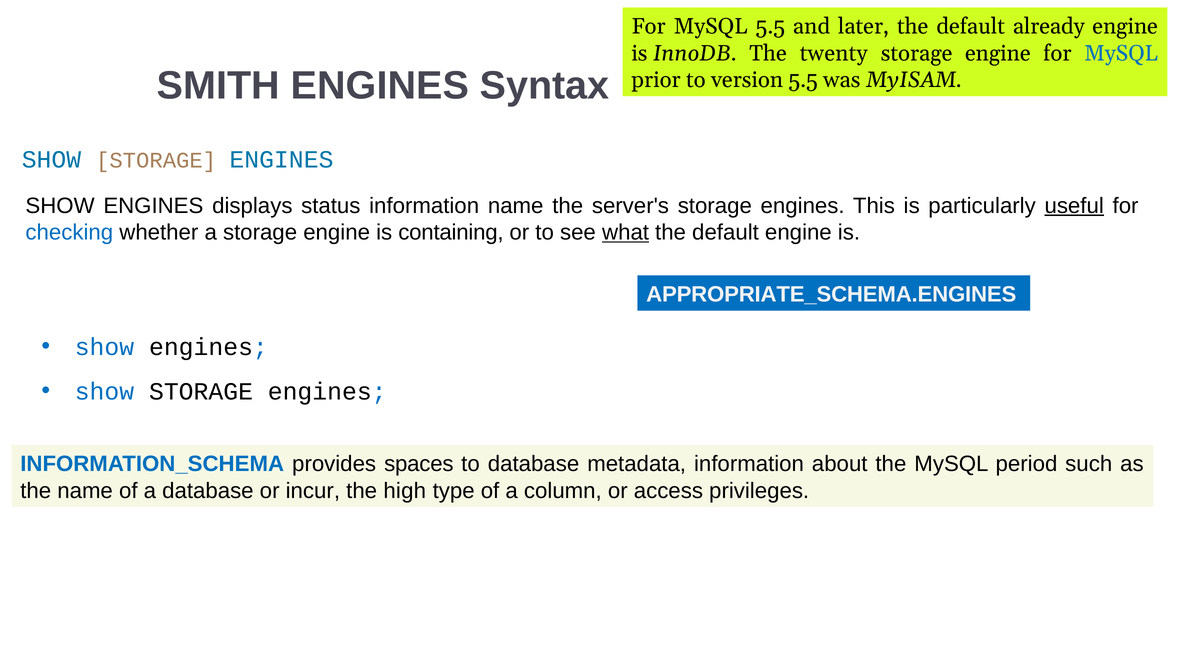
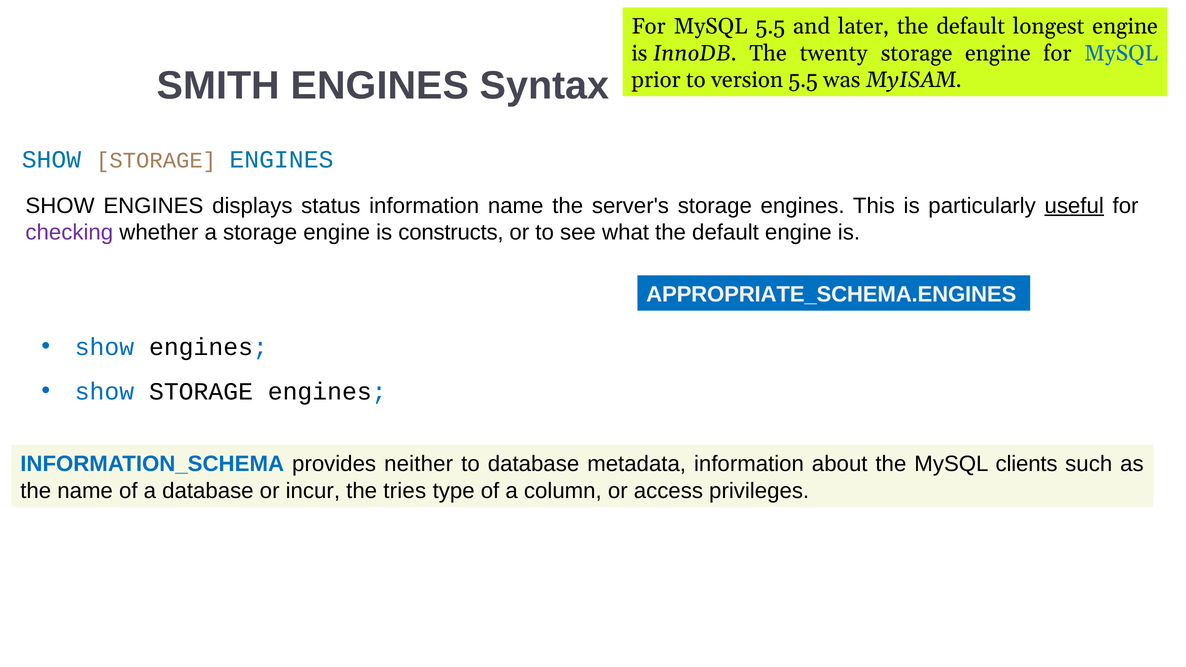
already: already -> longest (1049, 27)
checking colour: blue -> purple (69, 233)
containing: containing -> constructs (451, 233)
what underline: present -> none (626, 233)
spaces: spaces -> neither (419, 464)
period: period -> clients (1027, 464)
high: high -> tries (405, 491)
